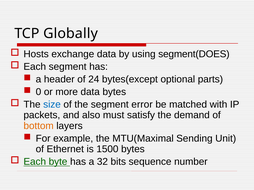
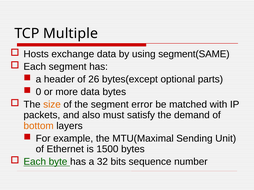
Globally: Globally -> Multiple (71, 33)
segment(DOES: segment(DOES -> segment(SAME (194, 54)
24: 24 -> 26 (94, 79)
size colour: blue -> orange (52, 105)
